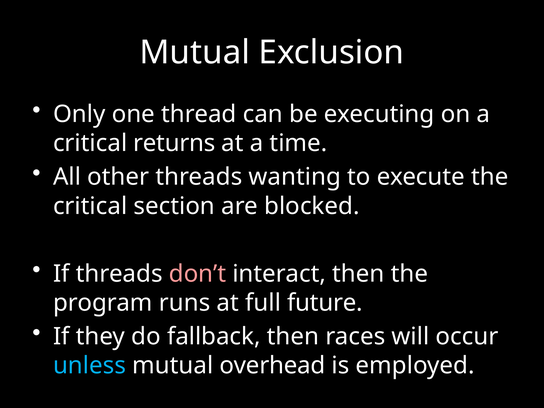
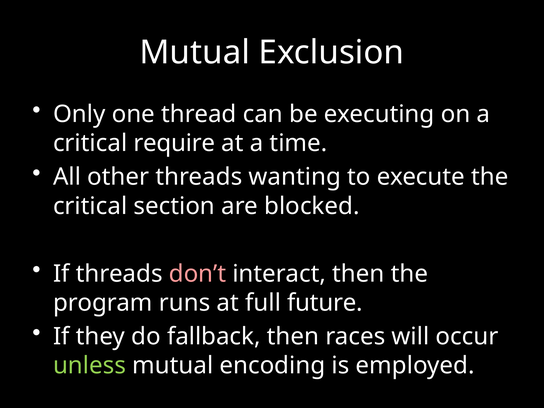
returns: returns -> require (174, 143)
unless colour: light blue -> light green (89, 366)
overhead: overhead -> encoding (272, 366)
